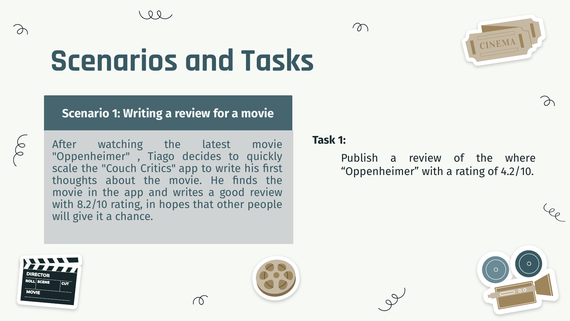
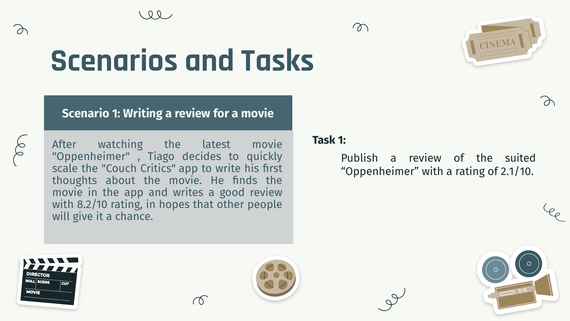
where: where -> suited (520, 158)
4.2/10: 4.2/10 -> 2.1/10 (517, 171)
